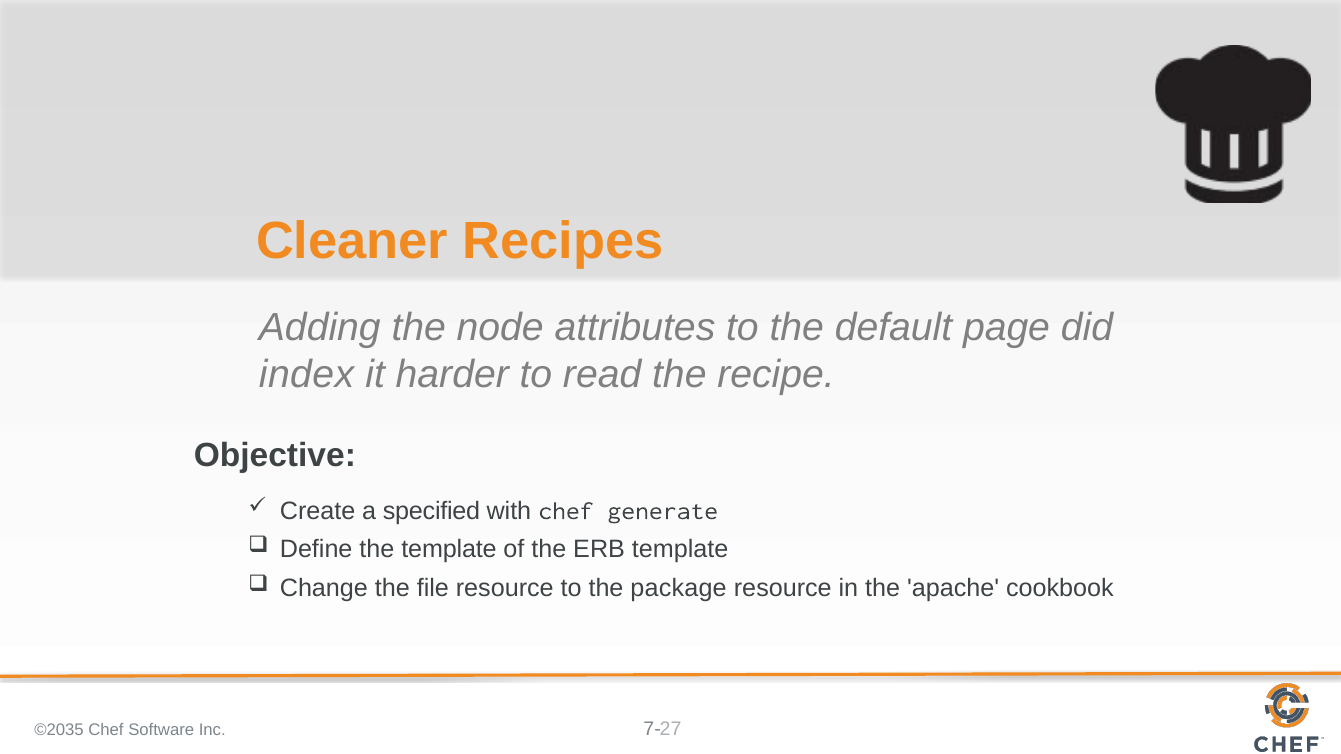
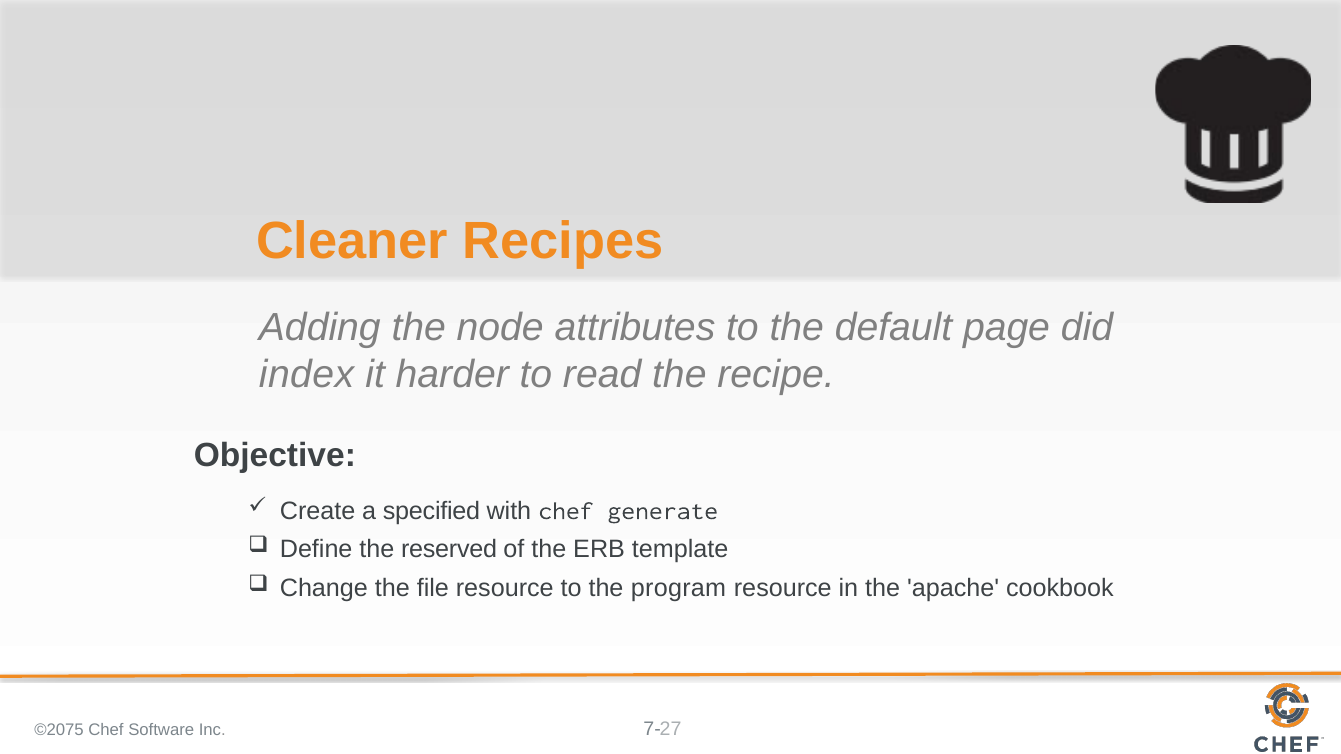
the template: template -> reserved (449, 549)
package: package -> program (679, 588)
©2035: ©2035 -> ©2075 (59, 730)
